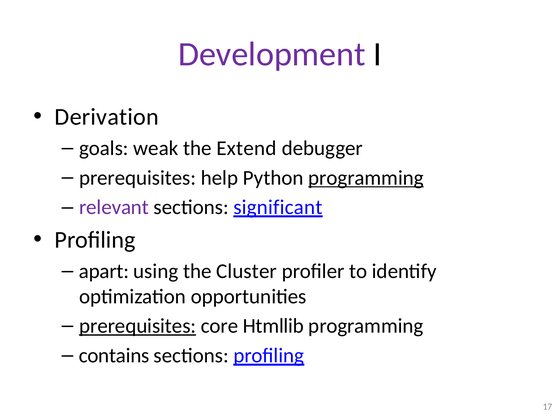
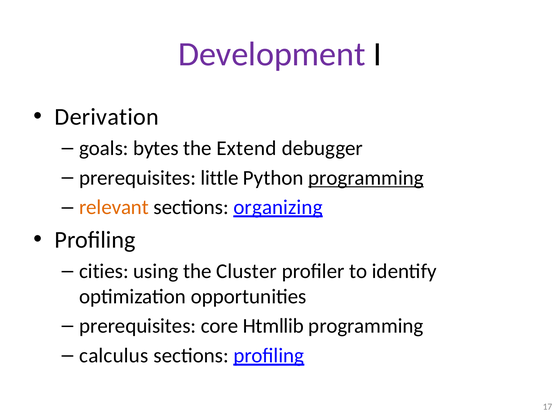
weak: weak -> bytes (156, 148)
help: help -> little (220, 178)
relevant colour: purple -> orange (114, 207)
significant: significant -> organizing (278, 207)
apart: apart -> cities (104, 271)
prerequisites underline: present -> none (138, 326)
contains: contains -> calculus (114, 356)
